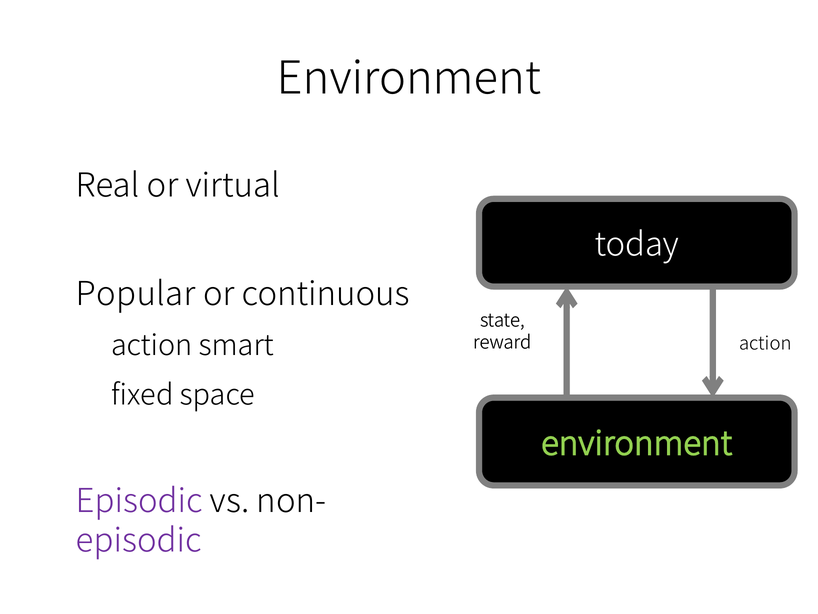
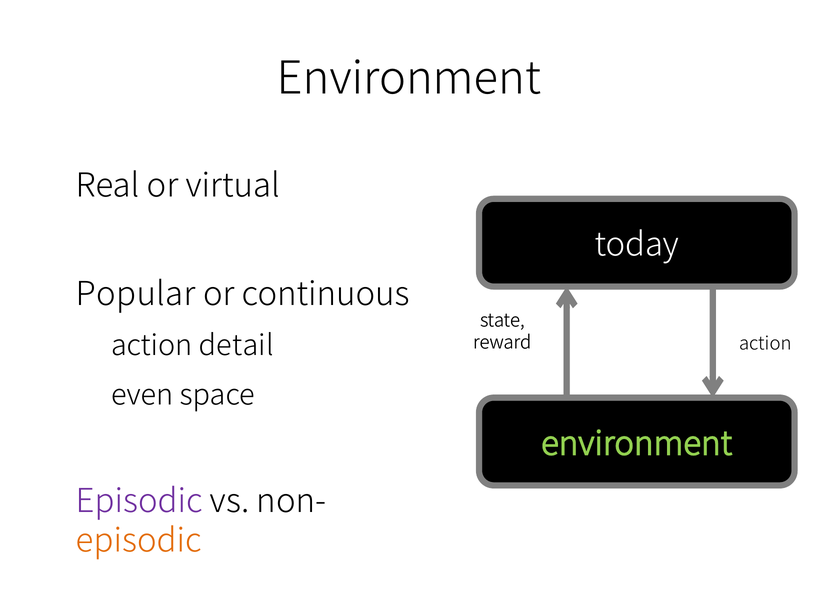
smart: smart -> detail (236, 345)
fixed: fixed -> even (142, 395)
episodic colour: purple -> orange (139, 541)
